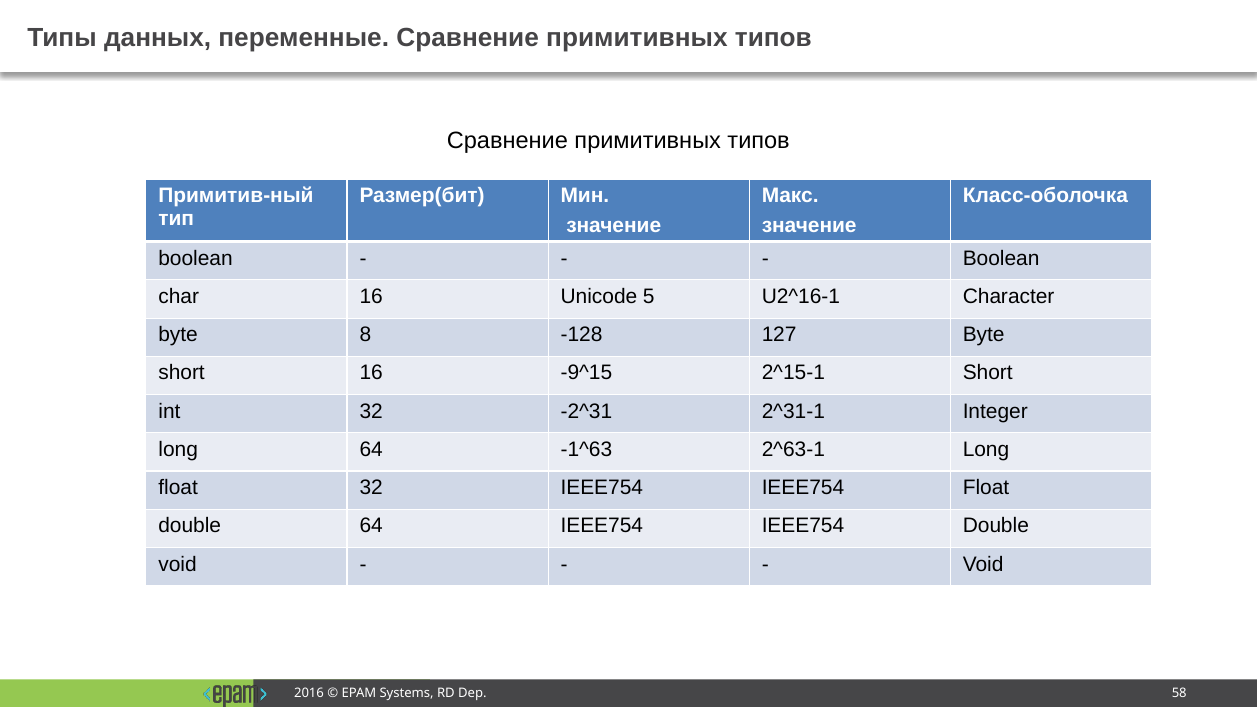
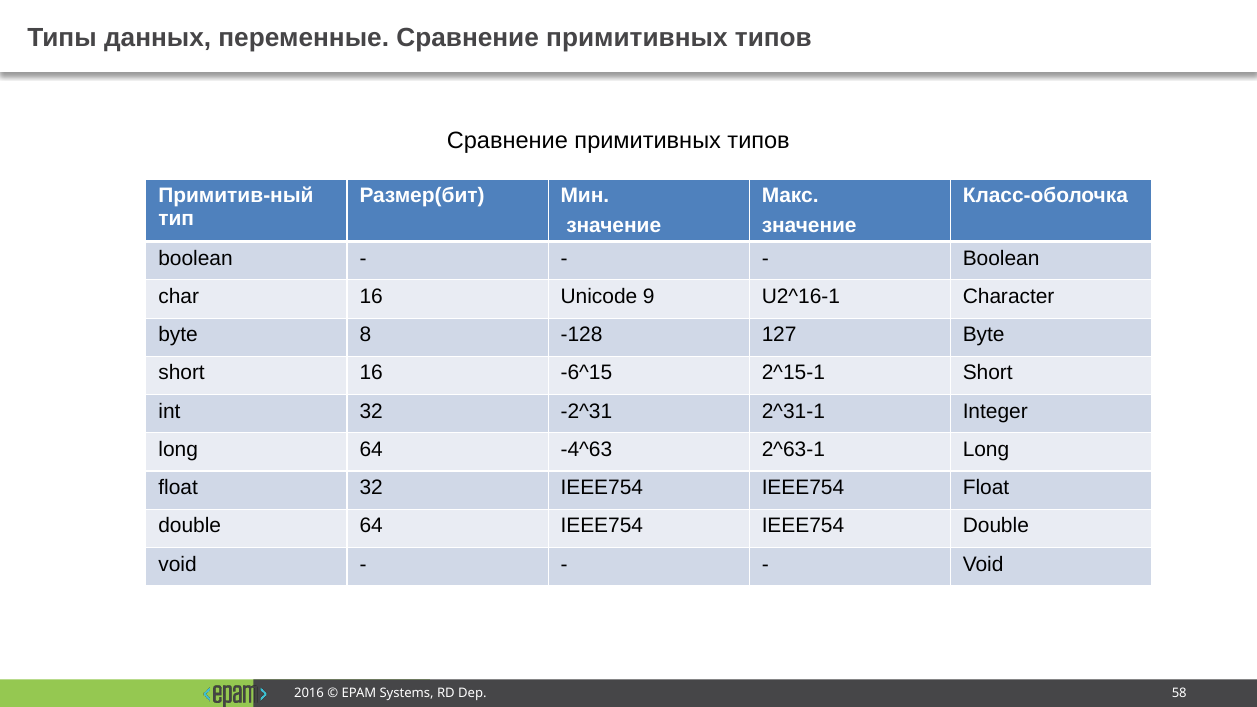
5: 5 -> 9 (649, 297)
-9^15: -9^15 -> -6^15 (586, 373)
-1^63: -1^63 -> -4^63 (586, 450)
